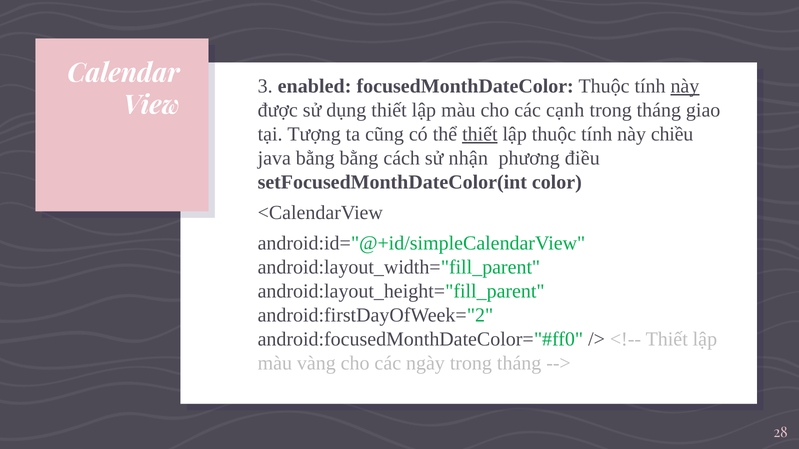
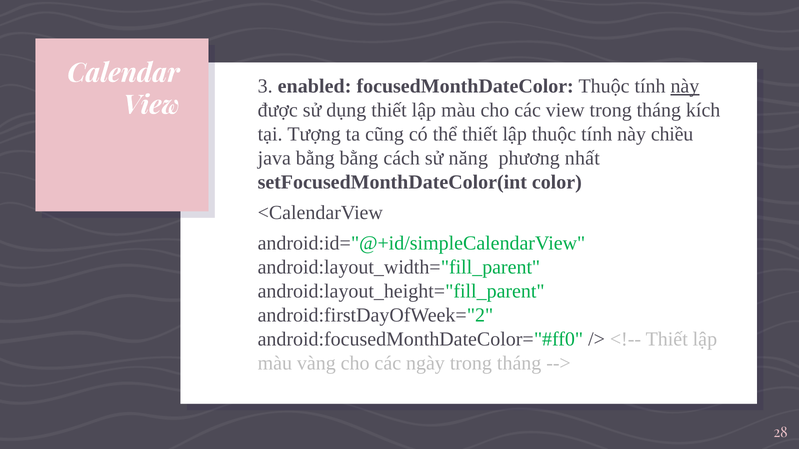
các cạnh: cạnh -> view (565, 110)
giao: giao -> kích (703, 110)
thiết underline: present -> none (480, 134)
nhận: nhận -> năng (468, 158)
điều: điều -> nhất (582, 158)
